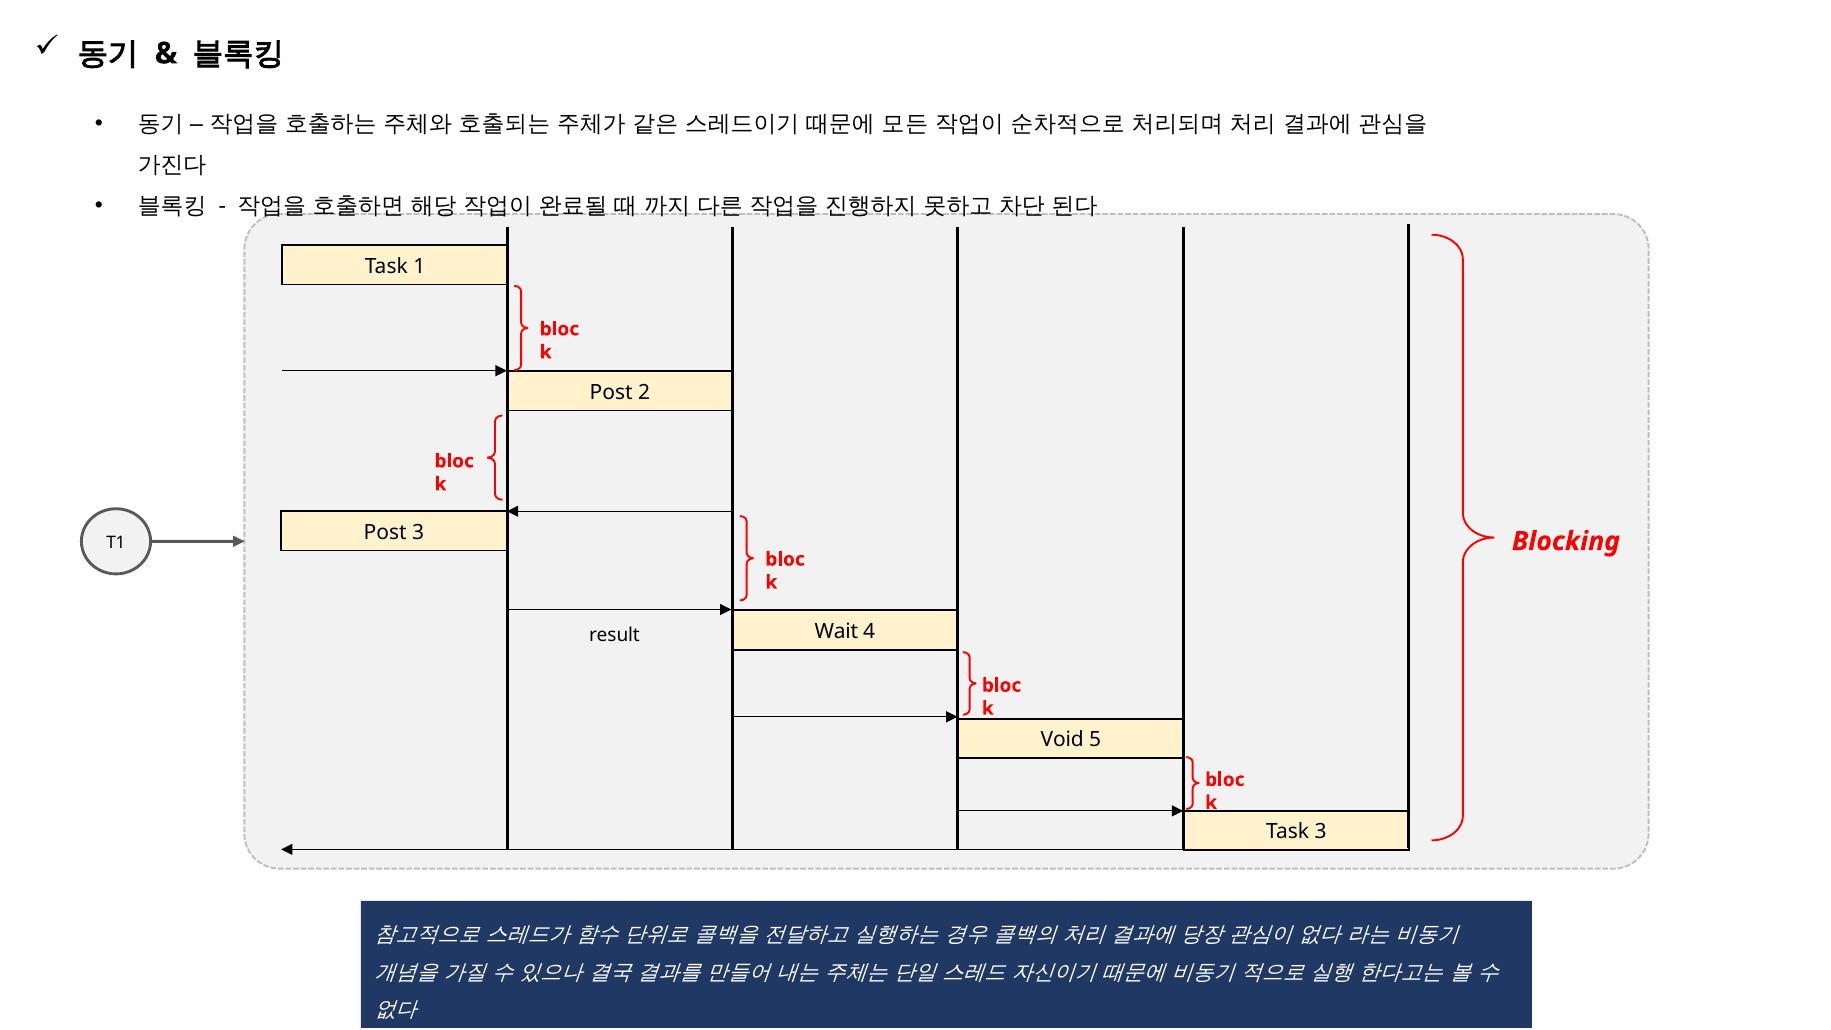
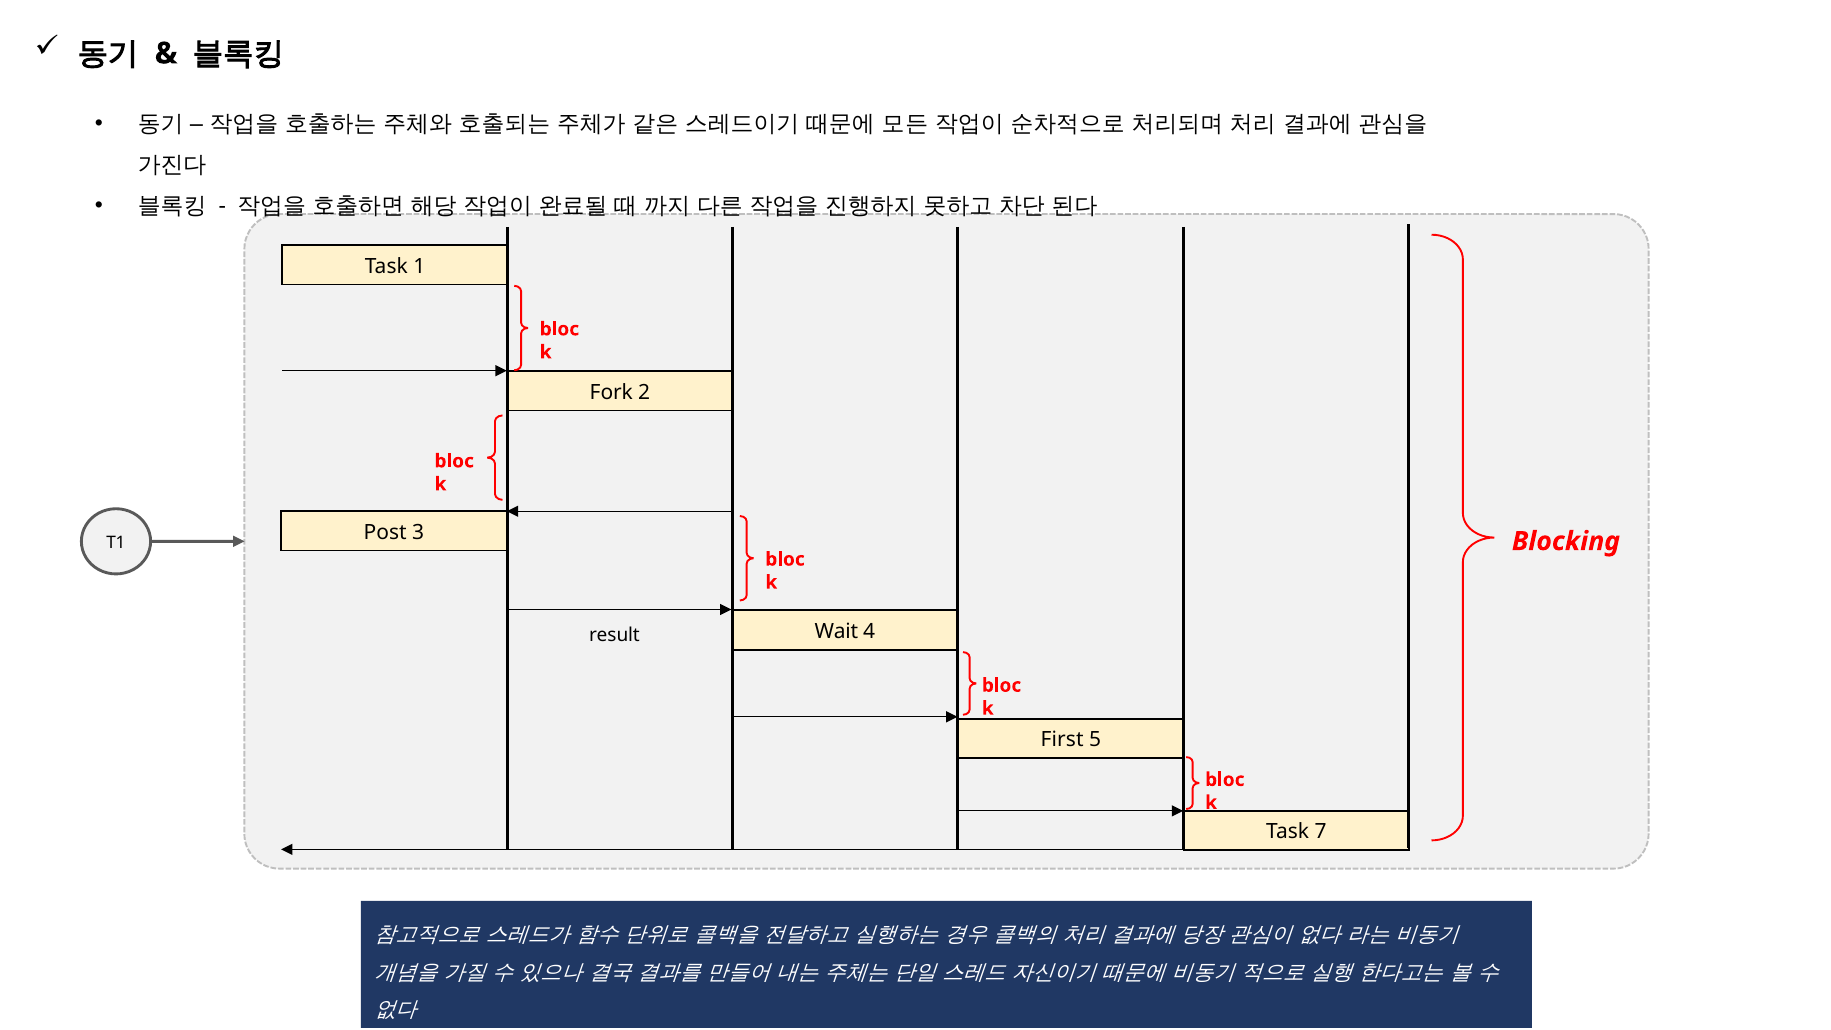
Post: Post -> Fork (611, 392)
Void: Void -> First (1062, 740)
Task 3: 3 -> 7 (1321, 832)
